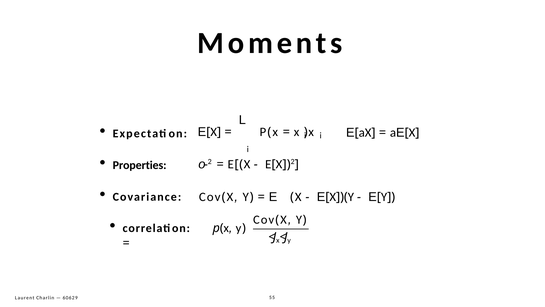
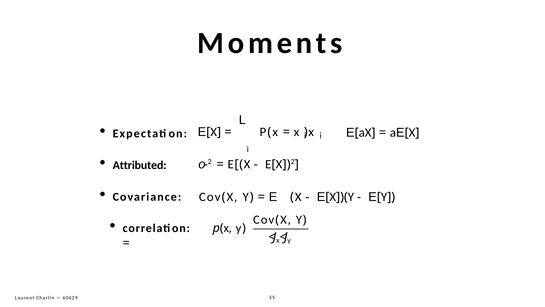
Properties: Properties -> Attributed (140, 165)
